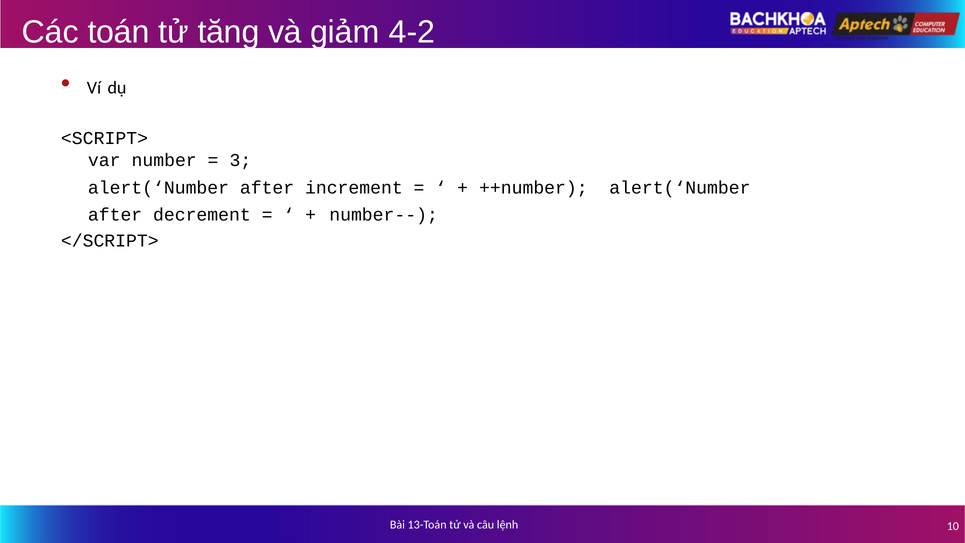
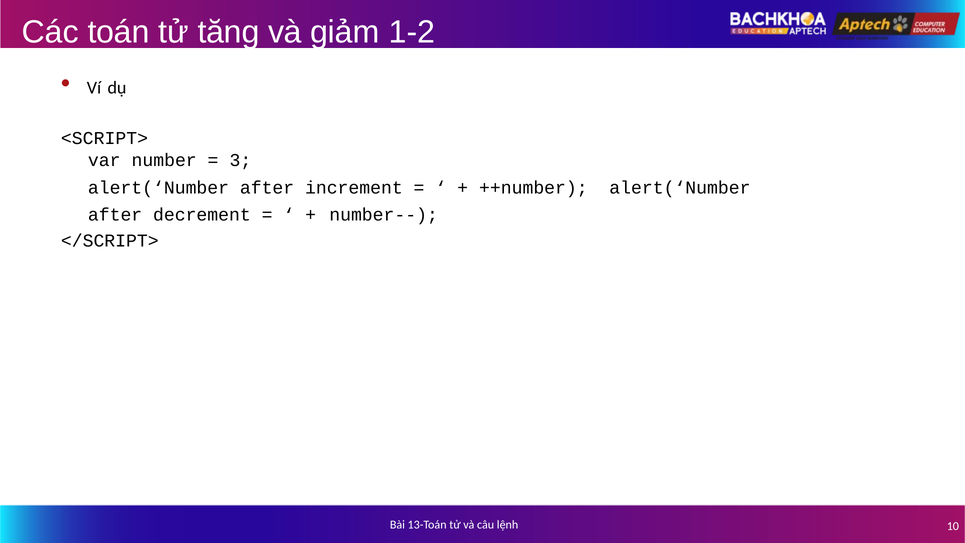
4-2: 4-2 -> 1-2 (412, 32)
